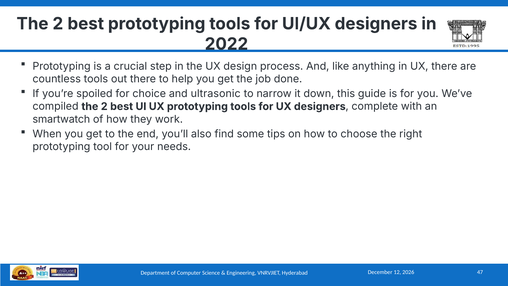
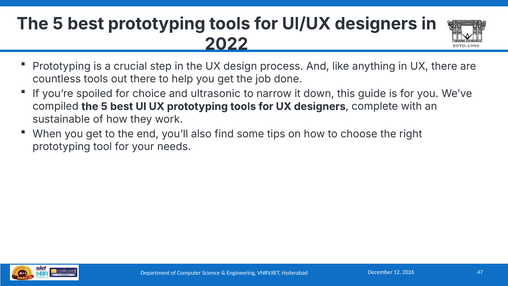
2: 2 -> 5 (58, 24)
compiled the 2: 2 -> 5 (104, 106)
smartwatch: smartwatch -> sustainable (61, 119)
